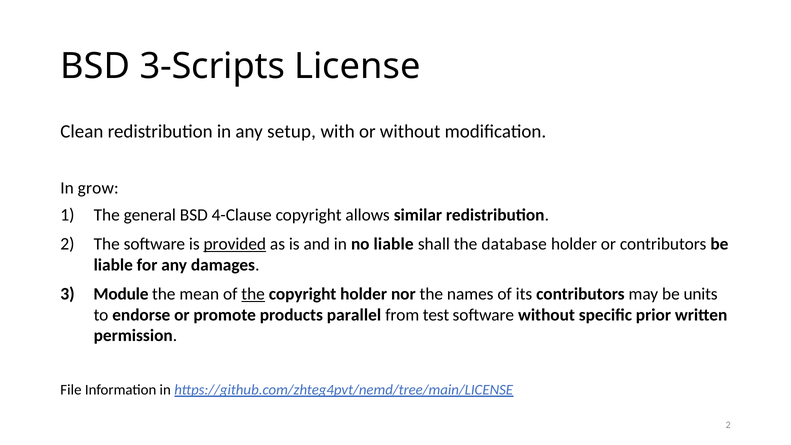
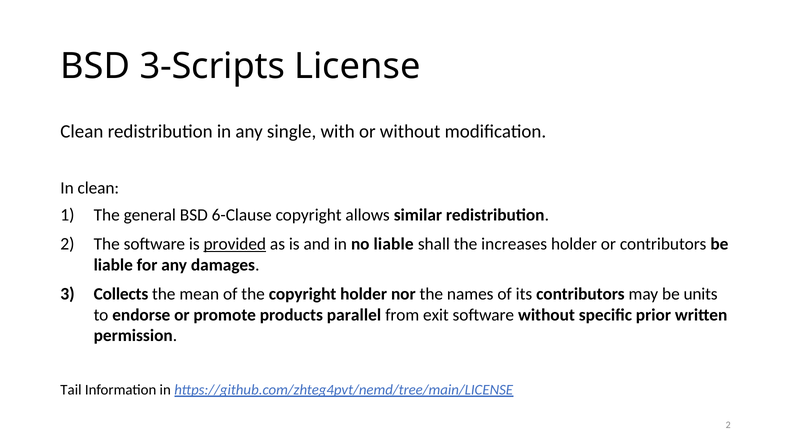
setup: setup -> single (292, 132)
In grow: grow -> clean (98, 188)
4-Clause: 4-Clause -> 6-Clause (242, 215)
database: database -> increases (514, 244)
Module: Module -> Collects (121, 294)
the underline: present -> none (253, 294)
test: test -> exit (436, 315)
File: File -> Tail (71, 390)
